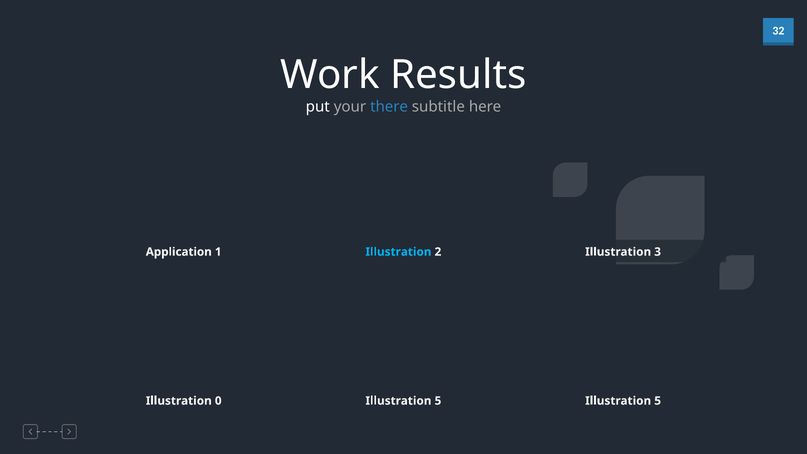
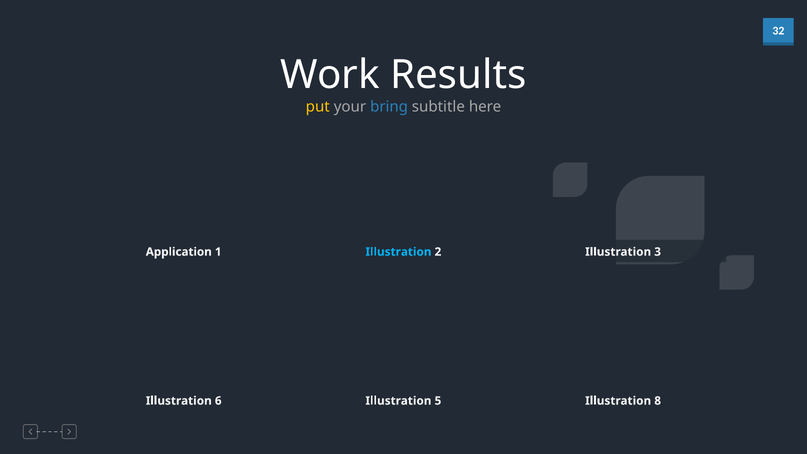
put colour: white -> yellow (318, 107)
there: there -> bring (389, 107)
0: 0 -> 6 (218, 401)
5 Illustration 5: 5 -> 8 (658, 401)
